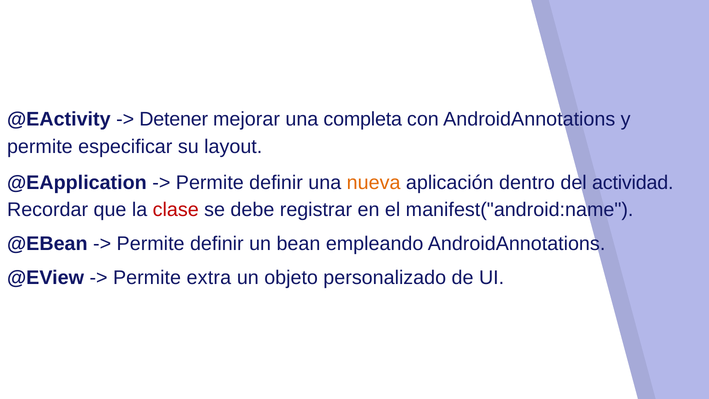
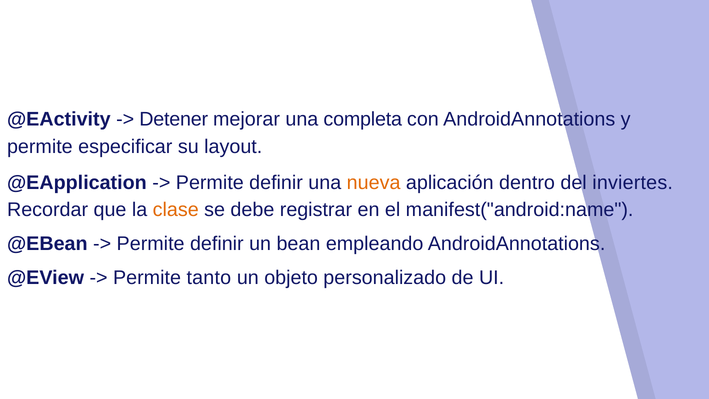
actividad: actividad -> inviertes (633, 183)
clase colour: red -> orange (176, 210)
extra: extra -> tanto (209, 278)
